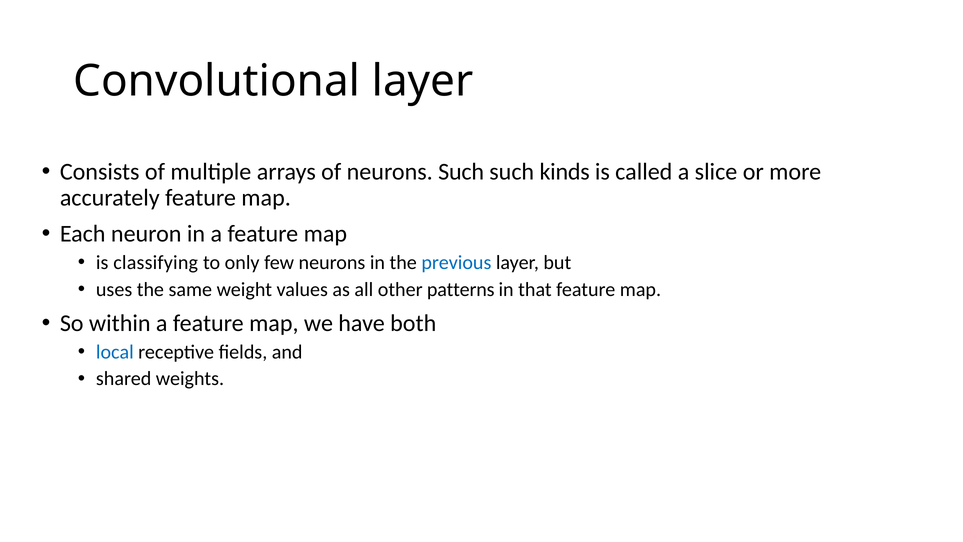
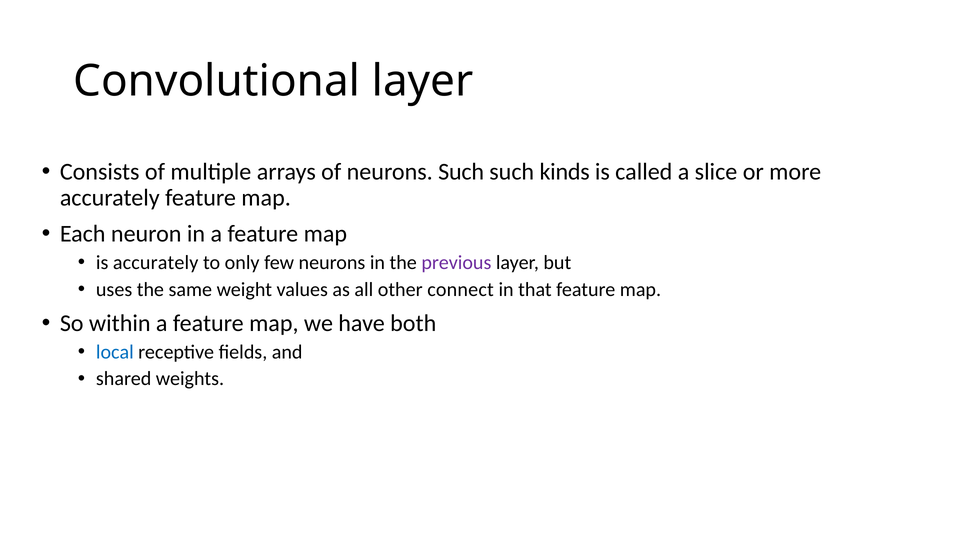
is classifying: classifying -> accurately (156, 263)
previous colour: blue -> purple (456, 263)
patterns: patterns -> connect (461, 289)
